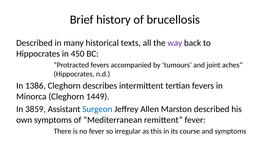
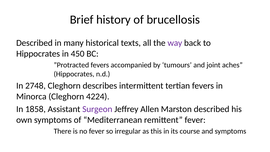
1386: 1386 -> 2748 (35, 86)
1449: 1449 -> 4224 (98, 97)
3859: 3859 -> 1858 (35, 109)
Surgeon colour: blue -> purple (97, 109)
